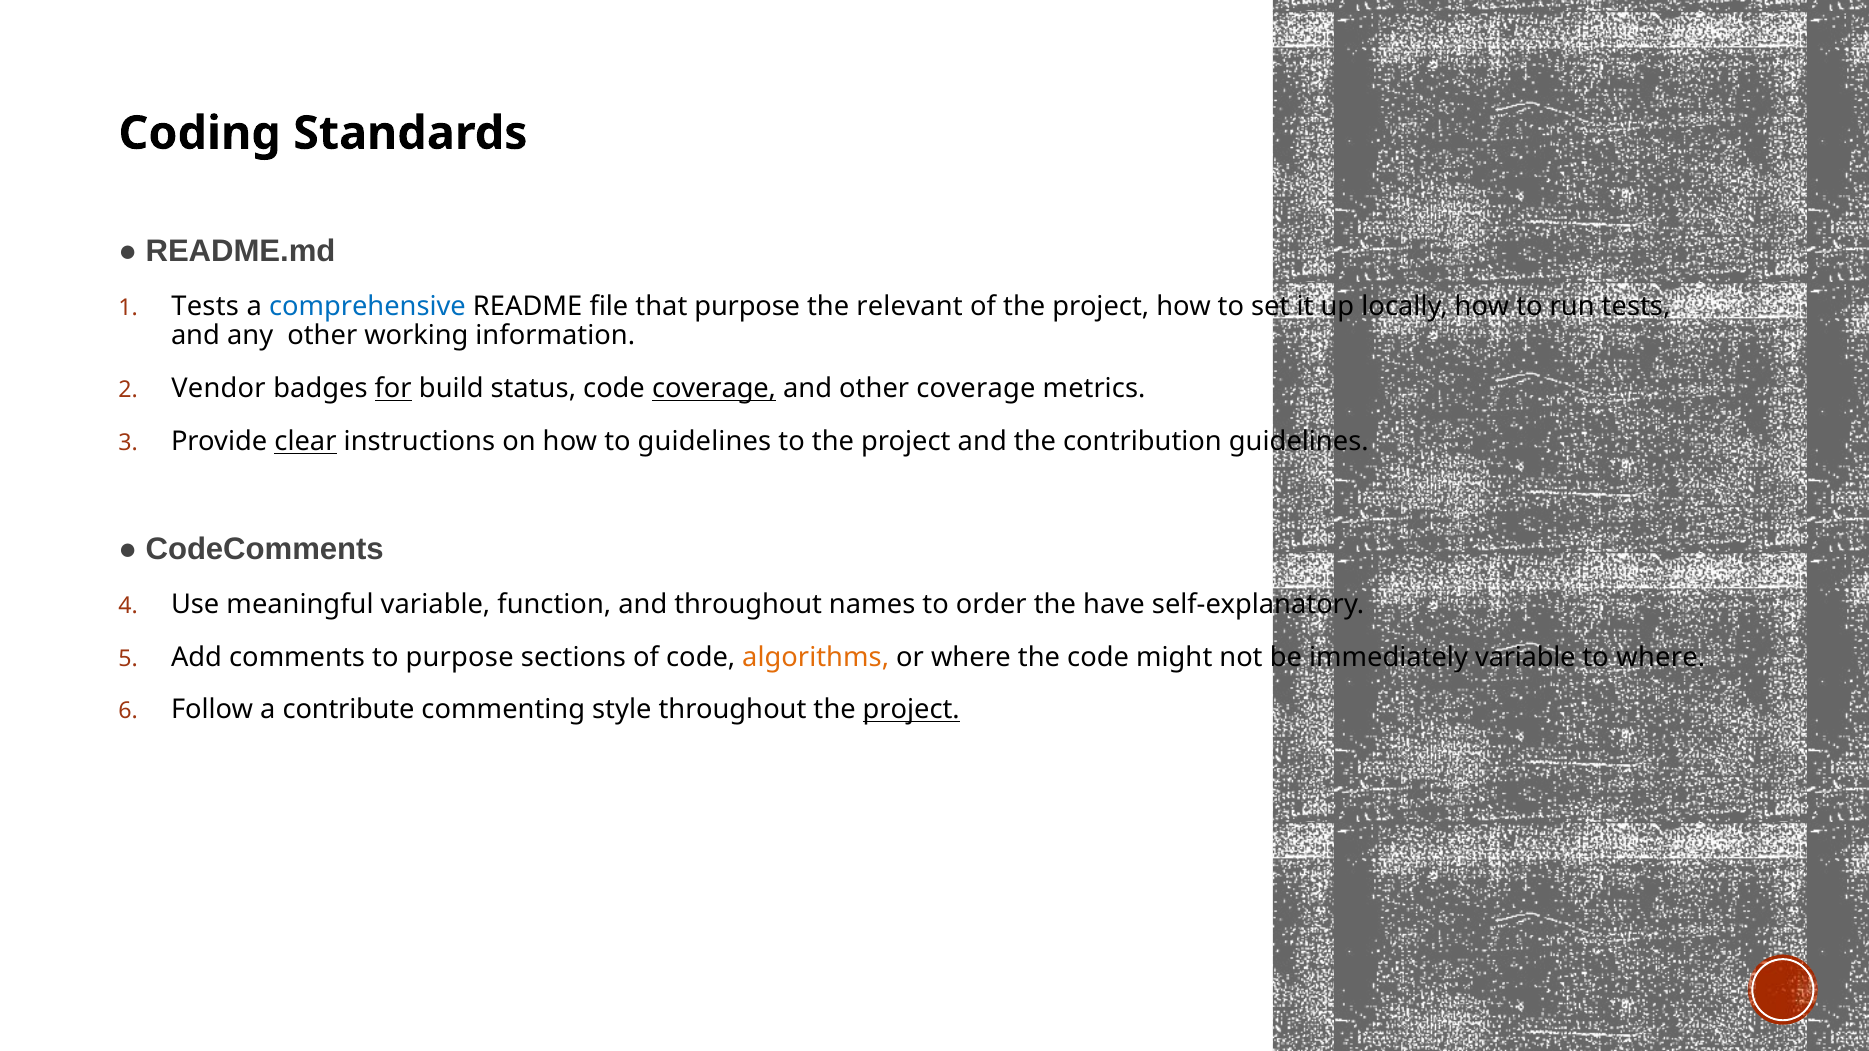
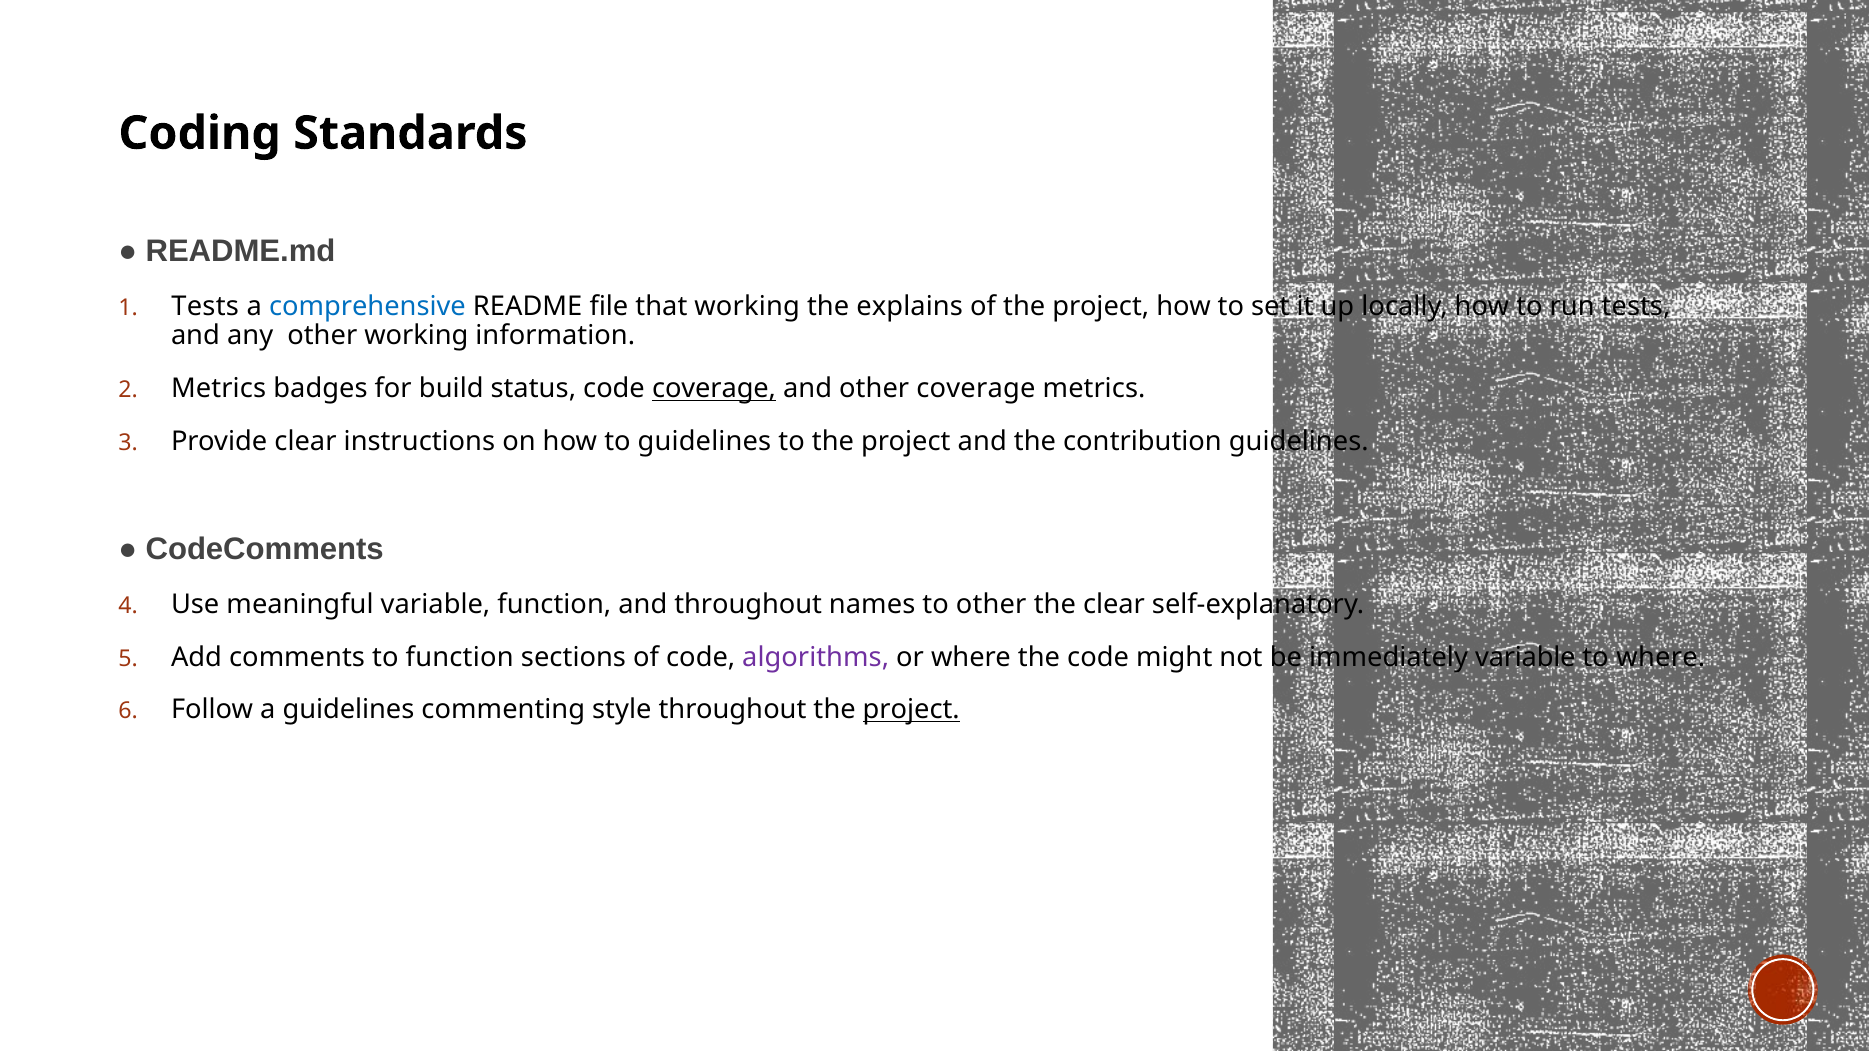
that purpose: purpose -> working (747, 307)
relevant: relevant -> explains (910, 307)
Vendor: Vendor -> Metrics (219, 389)
for underline: present -> none (393, 389)
clear underline: present -> none (305, 442)
to order: order -> other (991, 604)
the have: have -> clear (1114, 604)
to purpose: purpose -> function (460, 657)
algorithms colour: orange -> purple (816, 657)
a contribute: contribute -> guidelines (348, 710)
